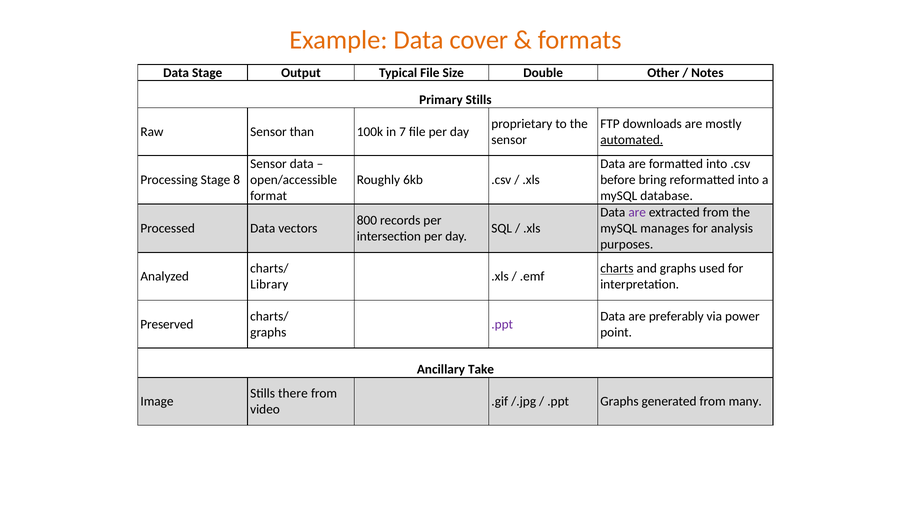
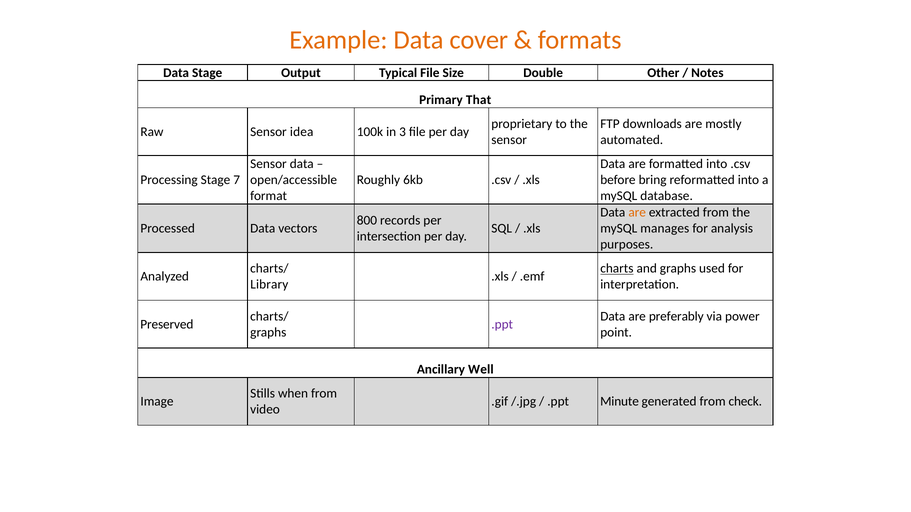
Primary Stills: Stills -> That (479, 100)
than: than -> idea (302, 132)
7: 7 -> 3 (403, 132)
automated underline: present -> none (632, 140)
8: 8 -> 7 (237, 180)
are colour: purple -> orange (637, 212)
Take: Take -> Well (481, 370)
there: there -> when (293, 394)
.ppt Graphs: Graphs -> Minute (620, 402)
many: many -> check (745, 402)
